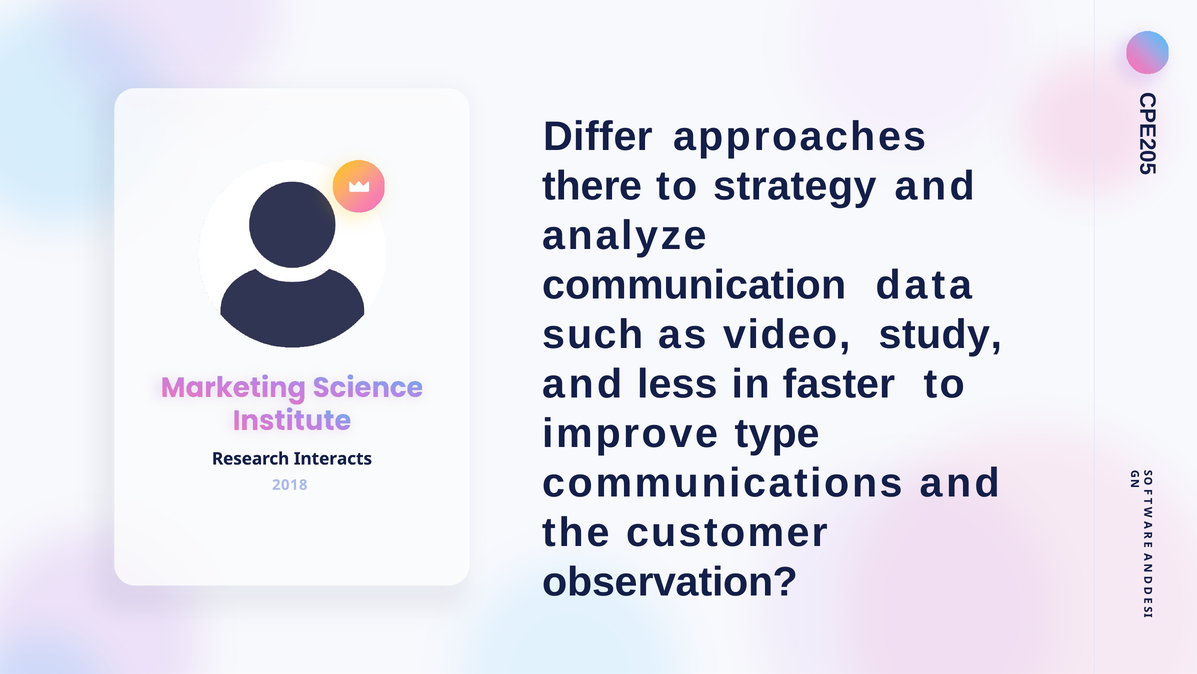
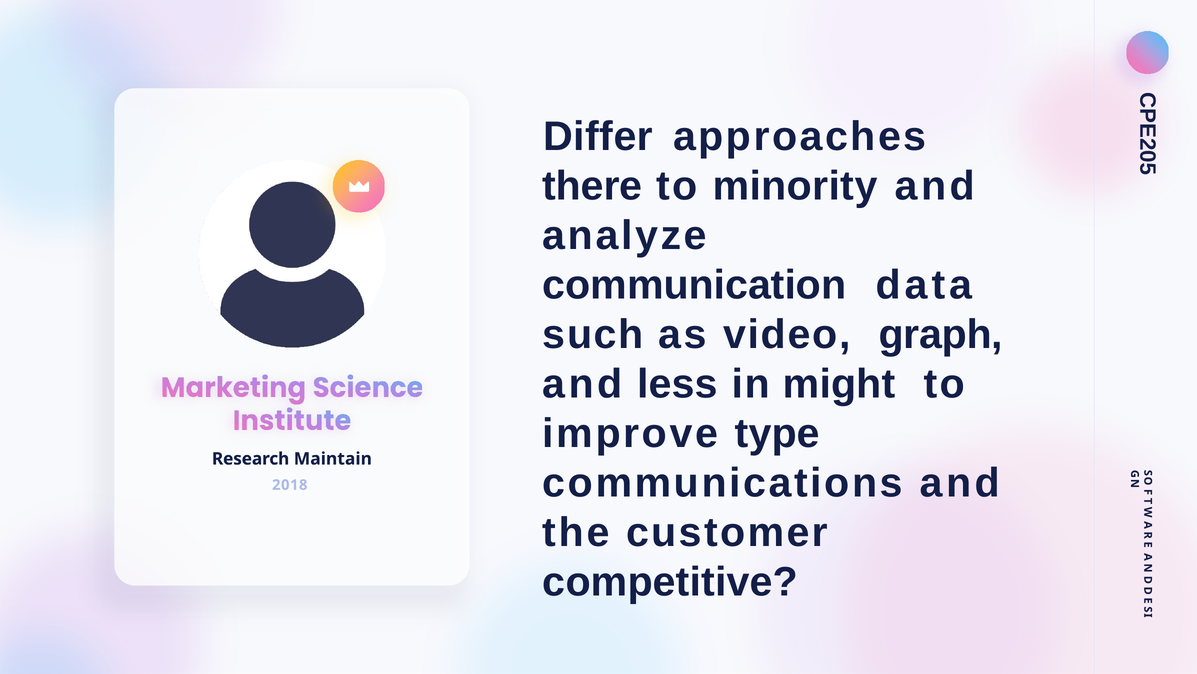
strategy: strategy -> minority (795, 186)
study: study -> graph (941, 334)
faster: faster -> might (839, 384)
Interacts: Interacts -> Maintain (333, 459)
observation: observation -> competitive (670, 582)
